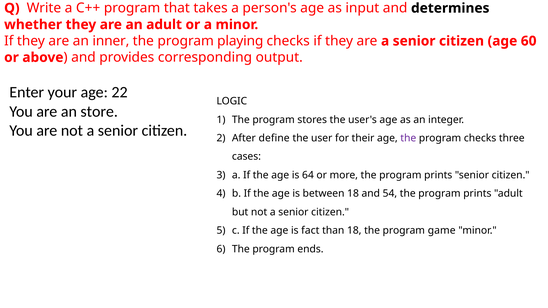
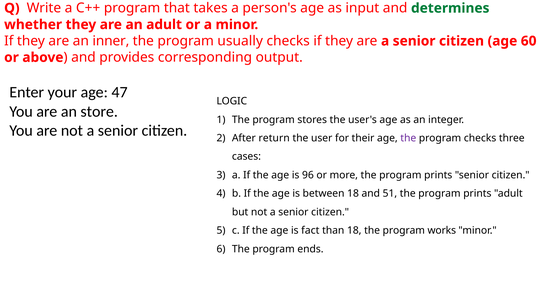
determines colour: black -> green (450, 8)
playing: playing -> usually (240, 41)
22: 22 -> 47 (120, 92)
define: define -> return (274, 138)
64: 64 -> 96 (308, 175)
54: 54 -> 51 (390, 194)
game: game -> works (442, 231)
